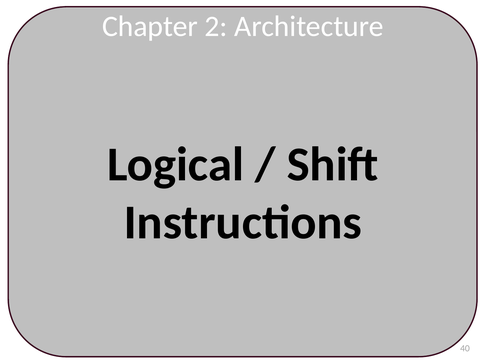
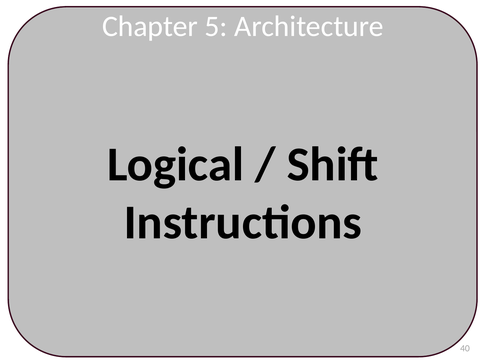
2: 2 -> 5 (216, 26)
